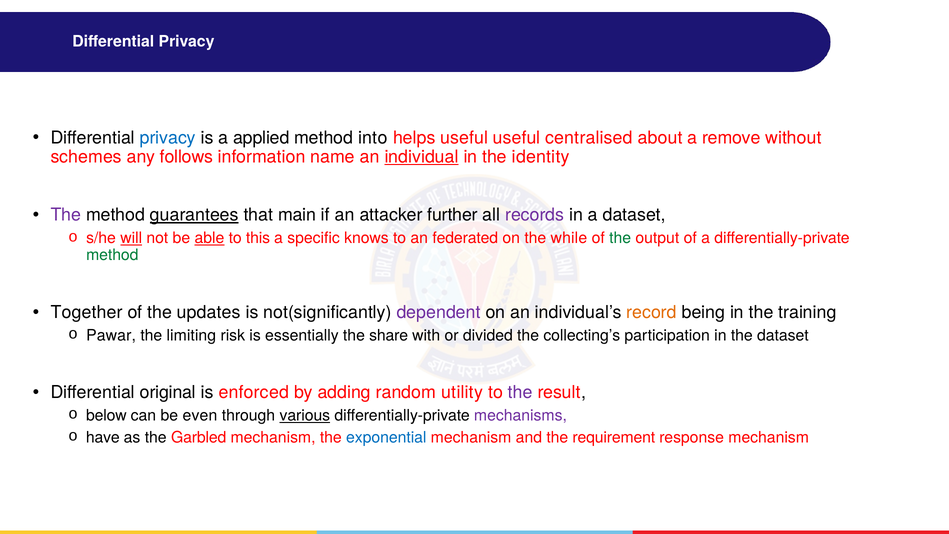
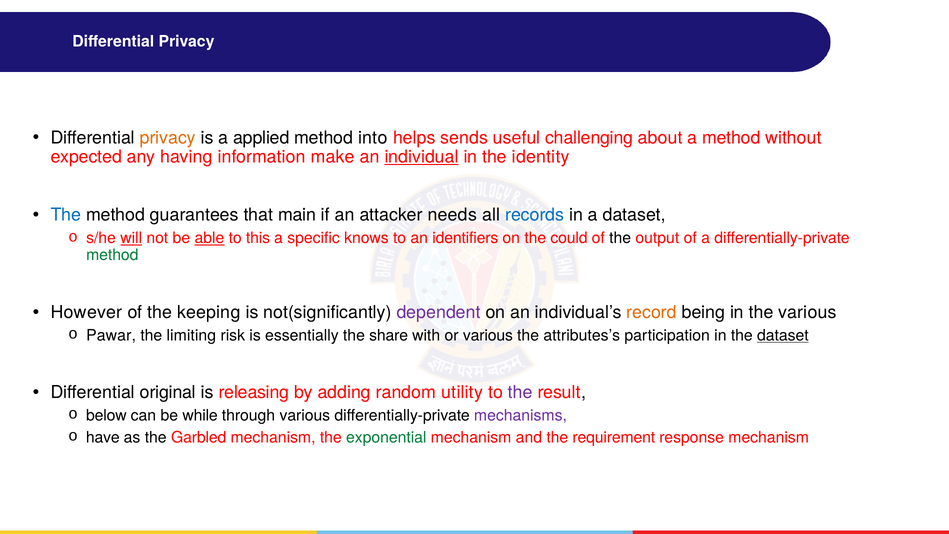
privacy colour: blue -> orange (168, 138)
helps useful: useful -> sends (464, 138)
centralised: centralised -> challenging (589, 138)
a remove: remove -> method (731, 138)
schemes: schemes -> expected (86, 157)
follows: follows -> having (186, 157)
name: name -> make (333, 157)
The colour: purple -> blue (66, 215)
guarantees underline: present -> none (194, 215)
further: further -> needs (452, 215)
records colour: purple -> blue (535, 215)
federated: federated -> identifiers (465, 238)
while: while -> could (569, 238)
the colour: green -> black (620, 238)
Together: Together -> However (87, 312)
updates: updates -> keeping (209, 312)
the training: training -> various (807, 312)
or divided: divided -> various (488, 335)
collecting’s: collecting’s -> attributes’s (582, 335)
dataset underline: none -> present (783, 335)
enforced: enforced -> releasing (254, 392)
even: even -> while (200, 415)
various underline: present -> none (305, 415)
exponential colour: blue -> green (386, 437)
